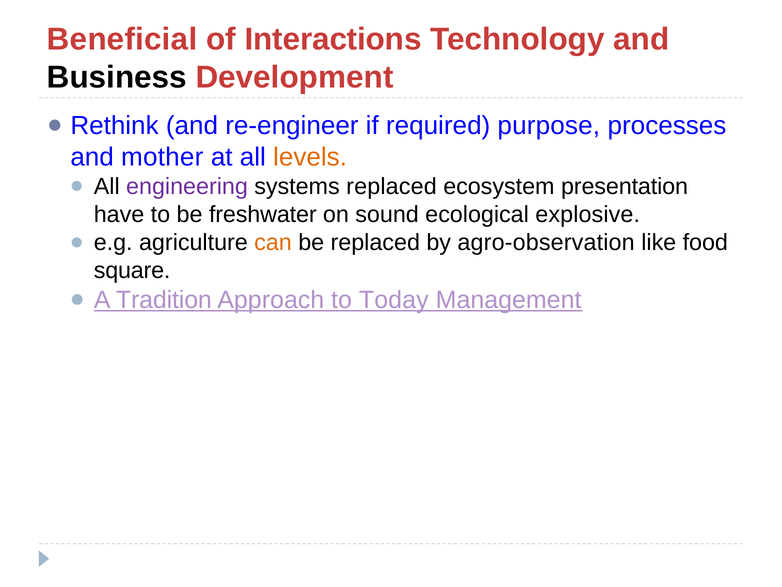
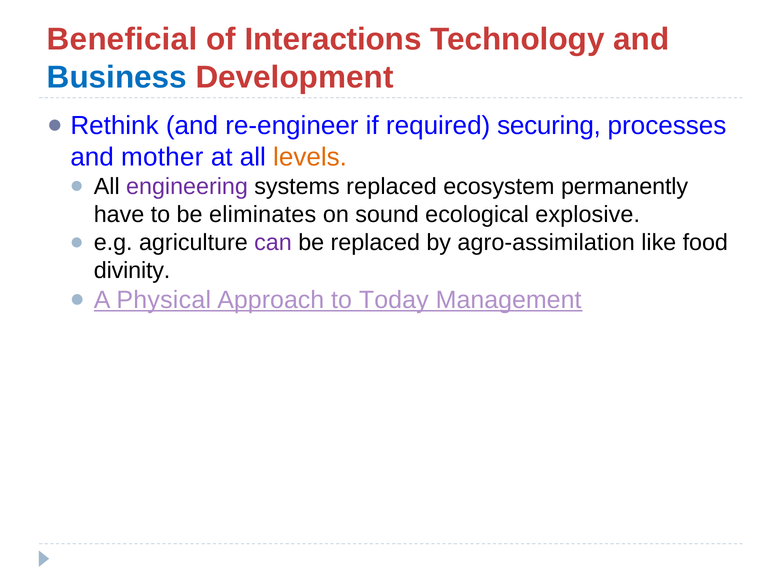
Business colour: black -> blue (117, 77)
purpose: purpose -> securing (549, 126)
presentation: presentation -> permanently (625, 186)
freshwater: freshwater -> eliminates (263, 214)
can colour: orange -> purple (273, 242)
agro-observation: agro-observation -> agro-assimilation (546, 242)
square: square -> divinity (132, 270)
Tradition: Tradition -> Physical (164, 300)
